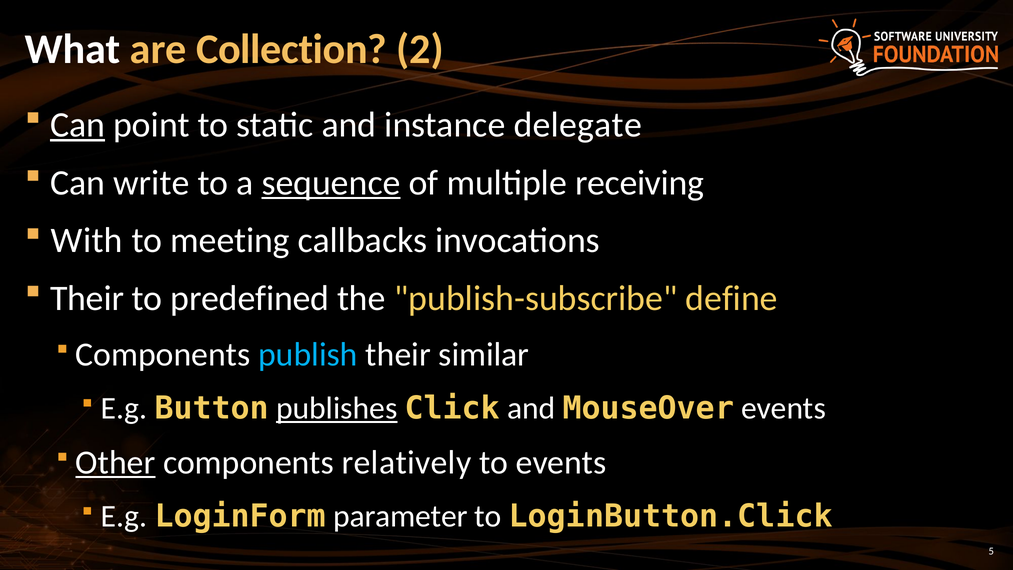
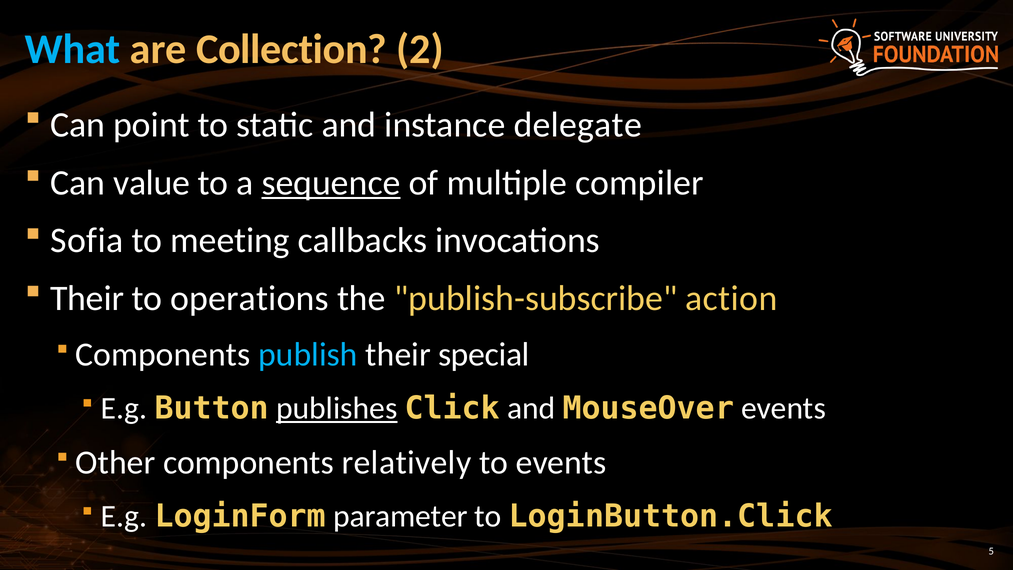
What colour: white -> light blue (73, 49)
Can underline: present -> none (78, 125)
write: write -> value (152, 183)
receiving: receiving -> compiler (639, 183)
With: With -> Sofia (87, 241)
predefined: predefined -> operations (250, 298)
define: define -> action (731, 298)
similar: similar -> special (484, 355)
Other underline: present -> none (115, 463)
